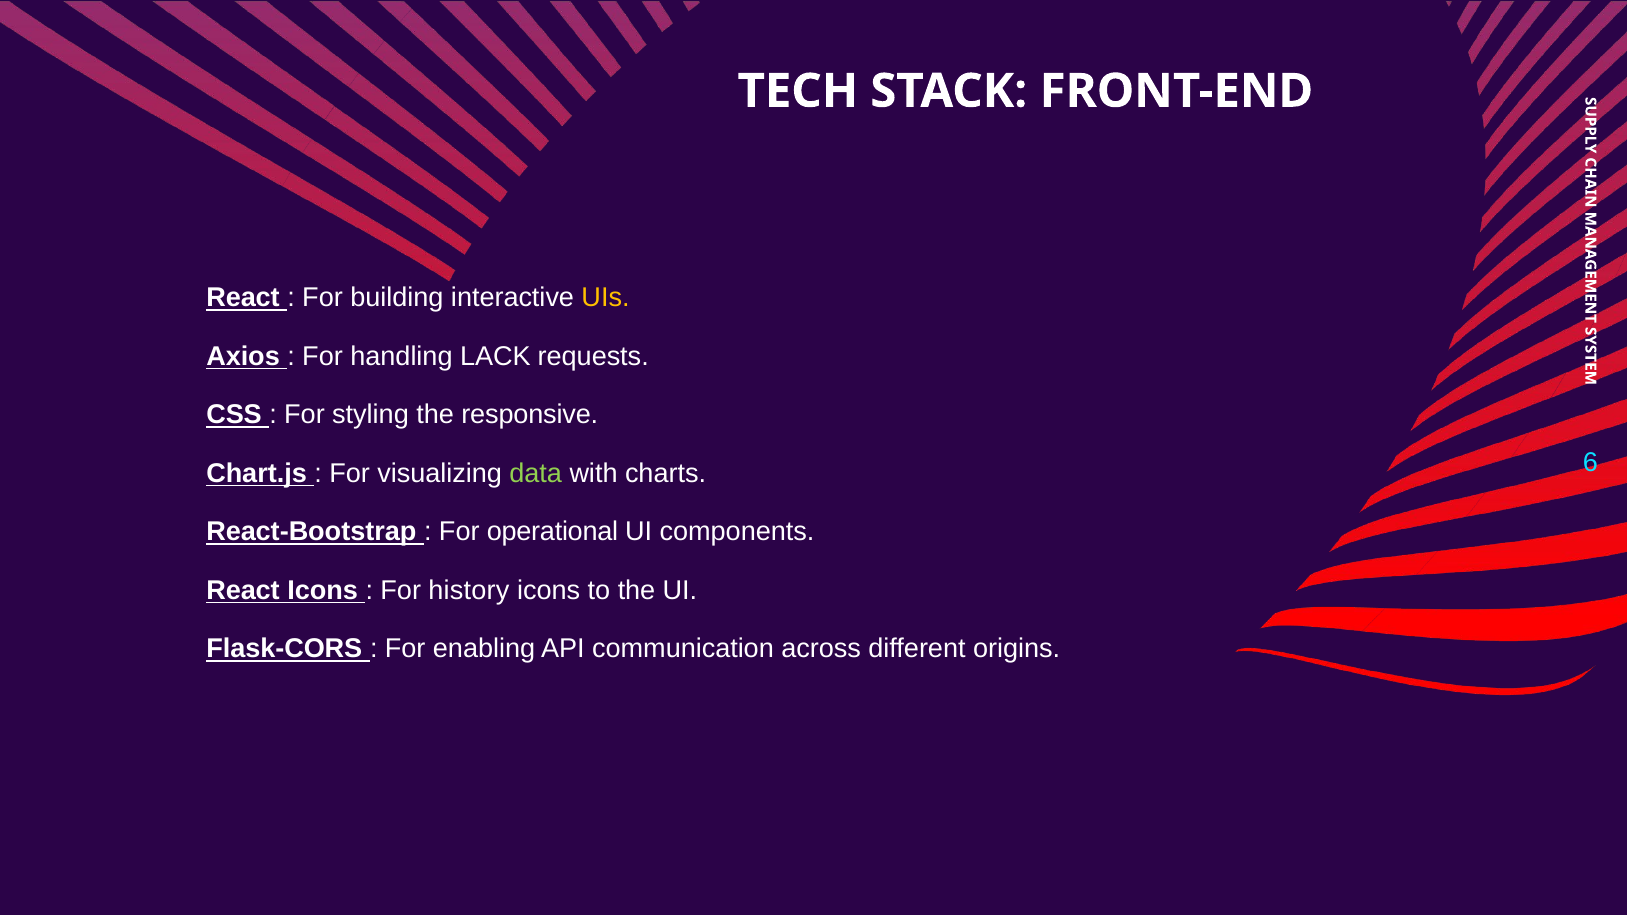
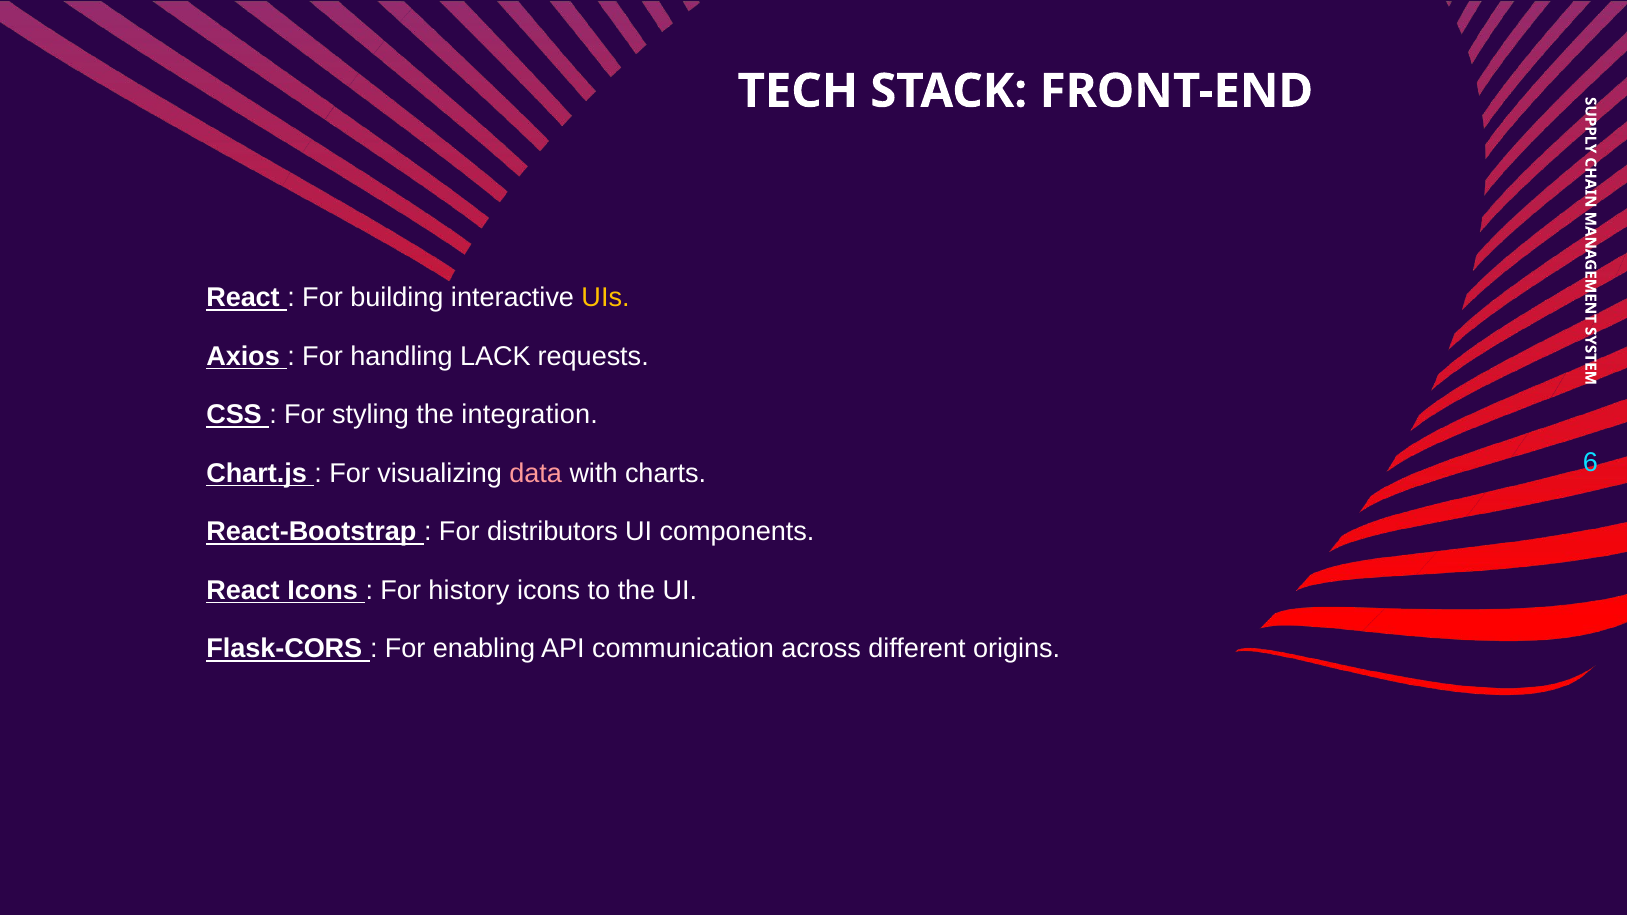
responsive: responsive -> integration (530, 415)
data colour: light green -> pink (536, 473)
operational: operational -> distributors (552, 532)
